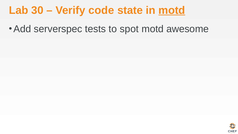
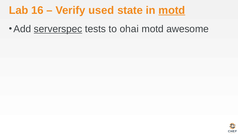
30: 30 -> 16 (37, 10)
code: code -> used (101, 10)
serverspec underline: none -> present (58, 29)
spot: spot -> ohai (129, 29)
